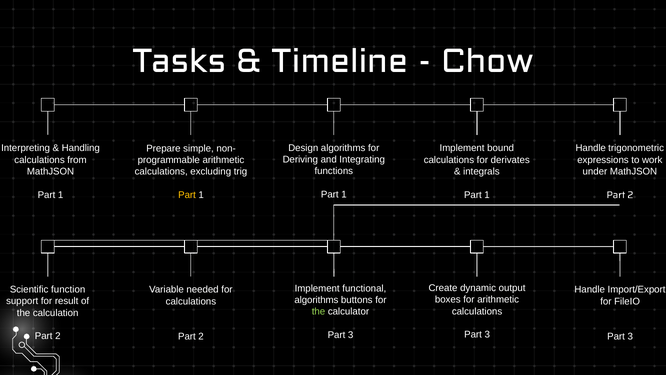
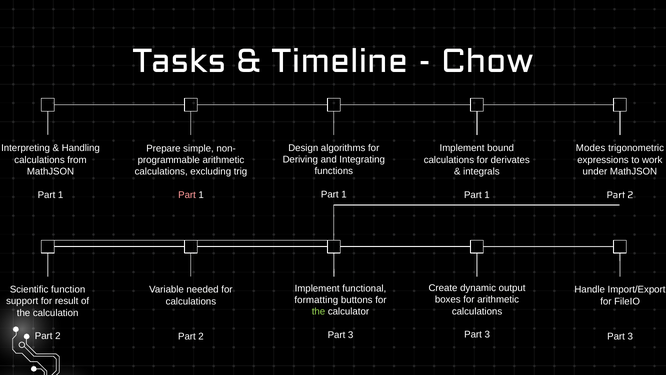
Handle: Handle -> Modes (591, 148)
Part colour: yellow -> pink (187, 195)
algorithms: algorithms -> formatting (316, 300)
